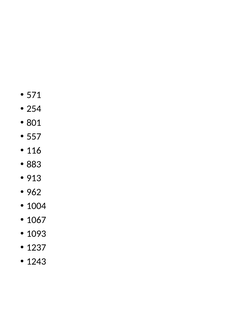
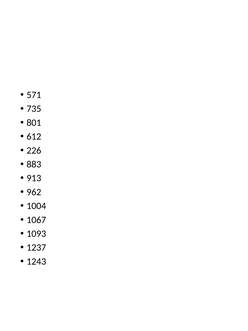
254: 254 -> 735 (34, 109)
557: 557 -> 612 (34, 136)
116: 116 -> 226 (34, 150)
